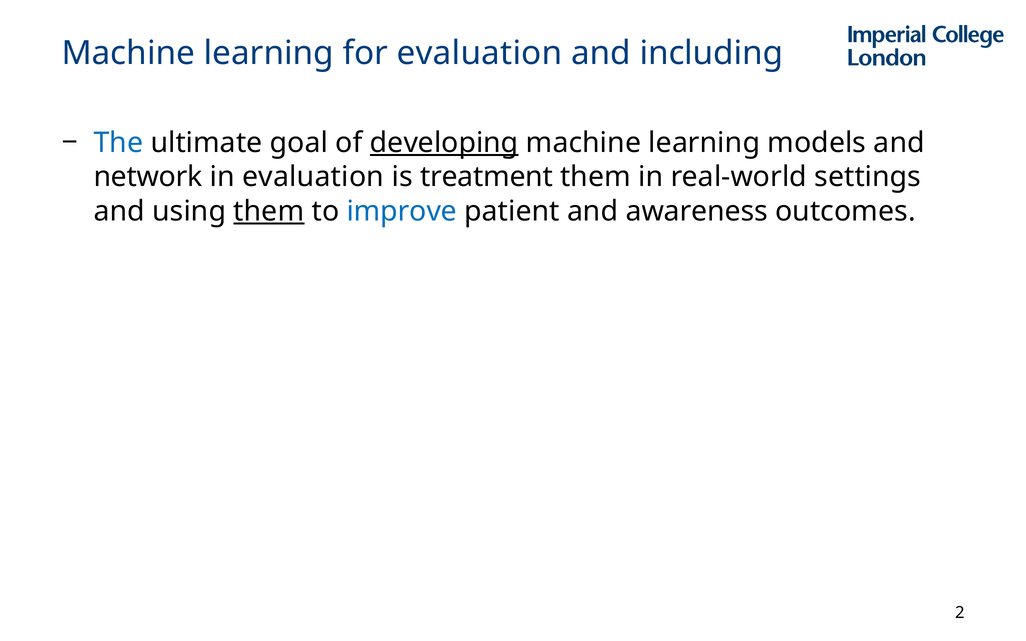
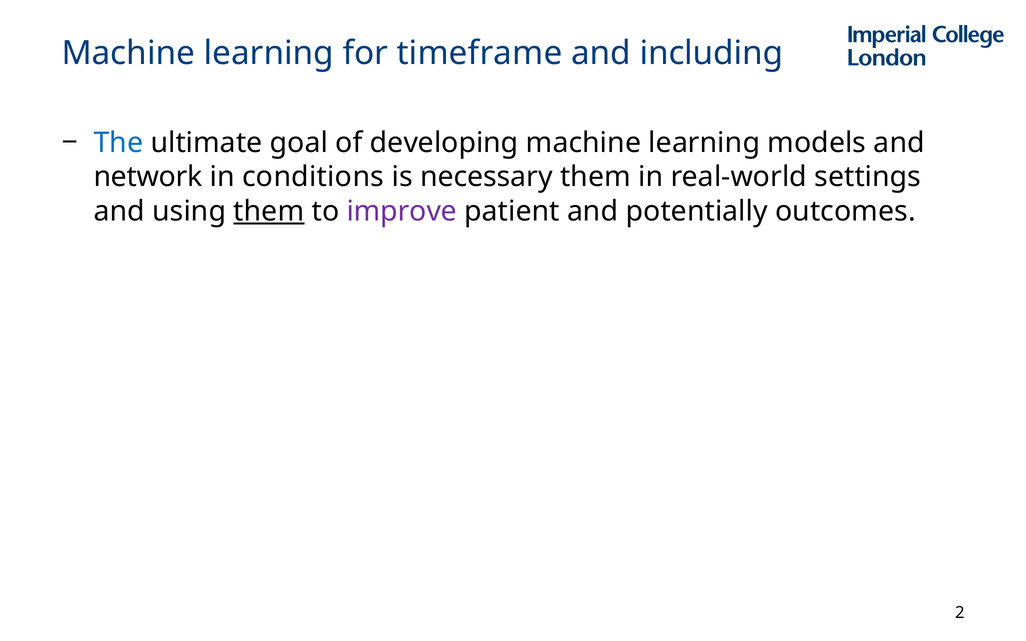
for evaluation: evaluation -> timeframe (480, 53)
developing underline: present -> none (444, 143)
in evaluation: evaluation -> conditions (313, 177)
treatment: treatment -> necessary (486, 177)
improve colour: blue -> purple (402, 211)
awareness: awareness -> potentially (697, 211)
